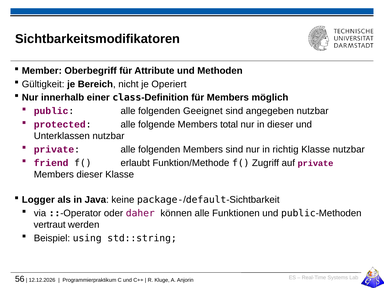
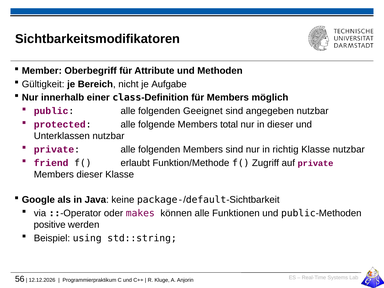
Operiert: Operiert -> Aufgabe (169, 84)
Logger: Logger -> Google (38, 200)
daher: daher -> makes (140, 213)
vertraut: vertraut -> positive (50, 225)
